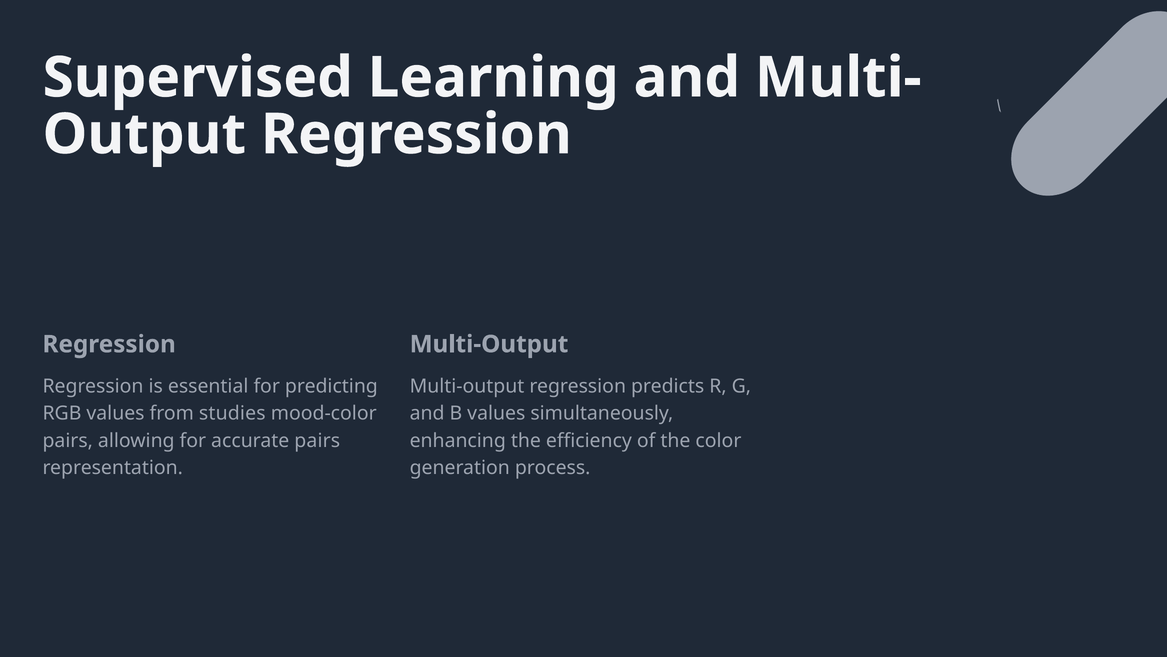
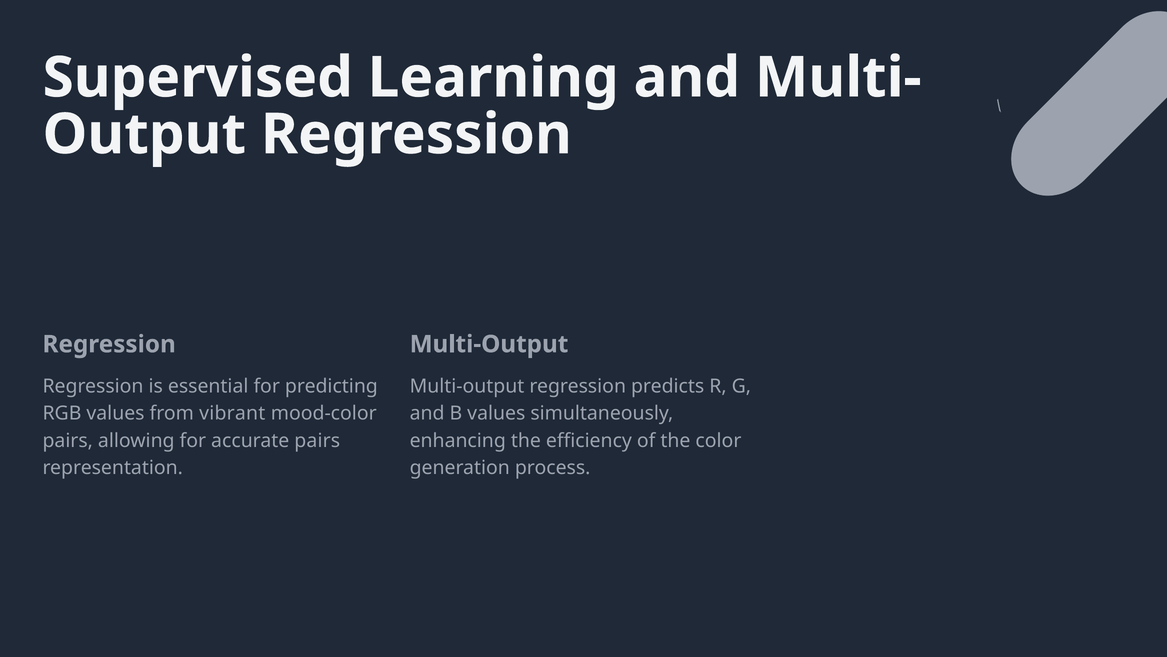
studies: studies -> vibrant (232, 413)
